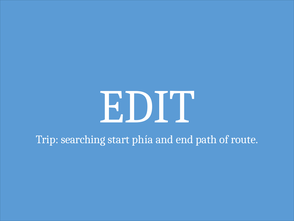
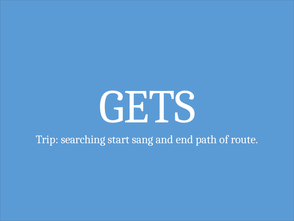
EDIT: EDIT -> GETS (147, 107)
phía: phía -> sang (143, 139)
